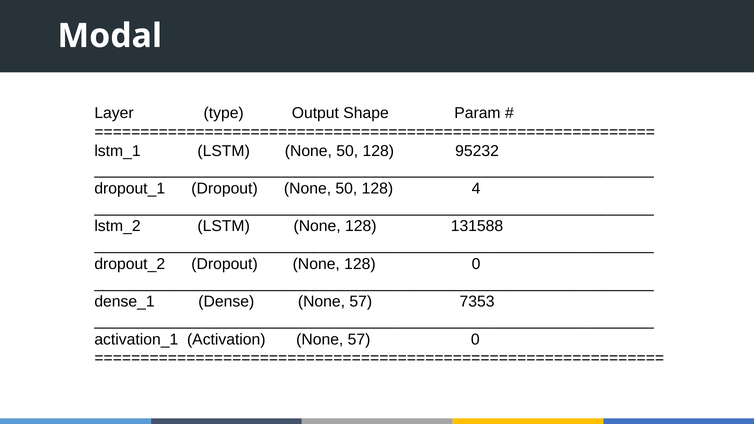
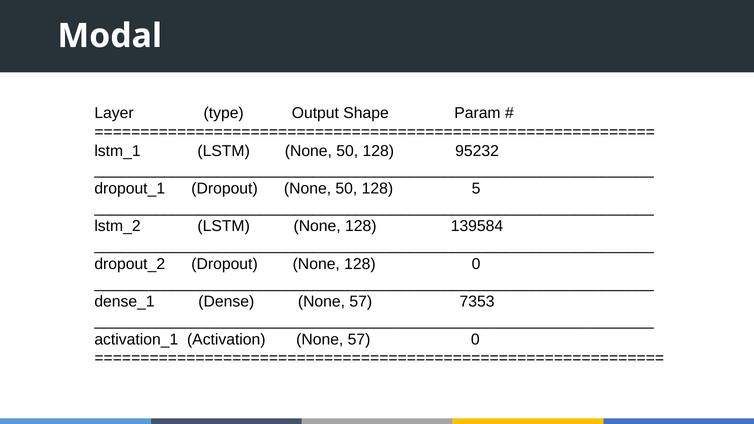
4: 4 -> 5 (476, 189)
131588: 131588 -> 139584 (477, 226)
